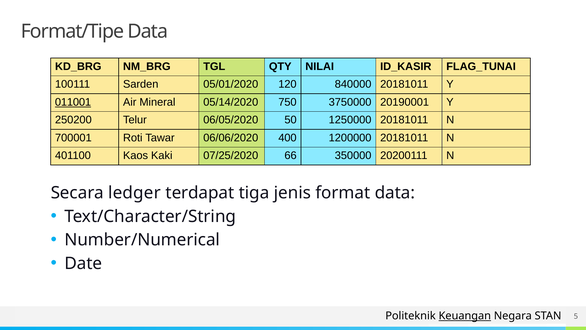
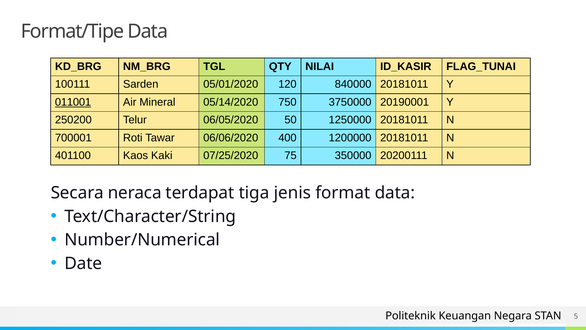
66: 66 -> 75 (291, 156)
ledger: ledger -> neraca (135, 193)
Keuangan underline: present -> none (465, 315)
